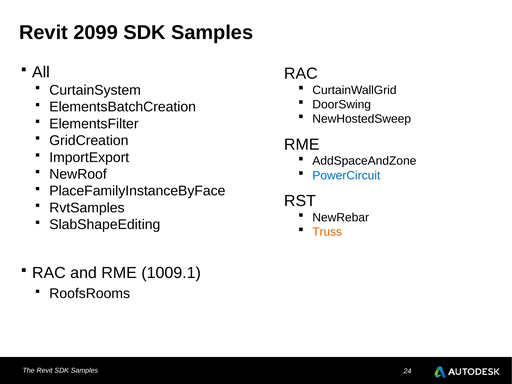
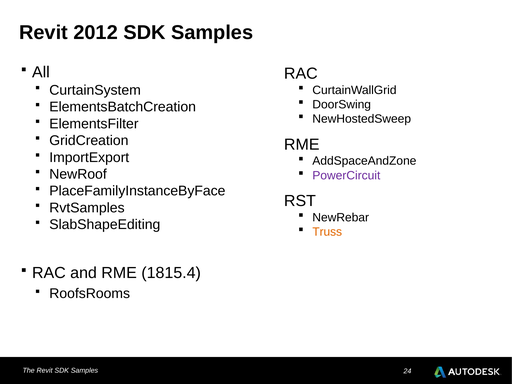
2099: 2099 -> 2012 (96, 33)
PowerCircuit colour: blue -> purple (346, 175)
1009.1: 1009.1 -> 1815.4 (171, 273)
